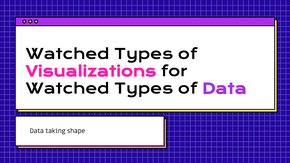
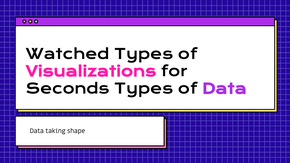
Watched: Watched -> Seconds (68, 89)
